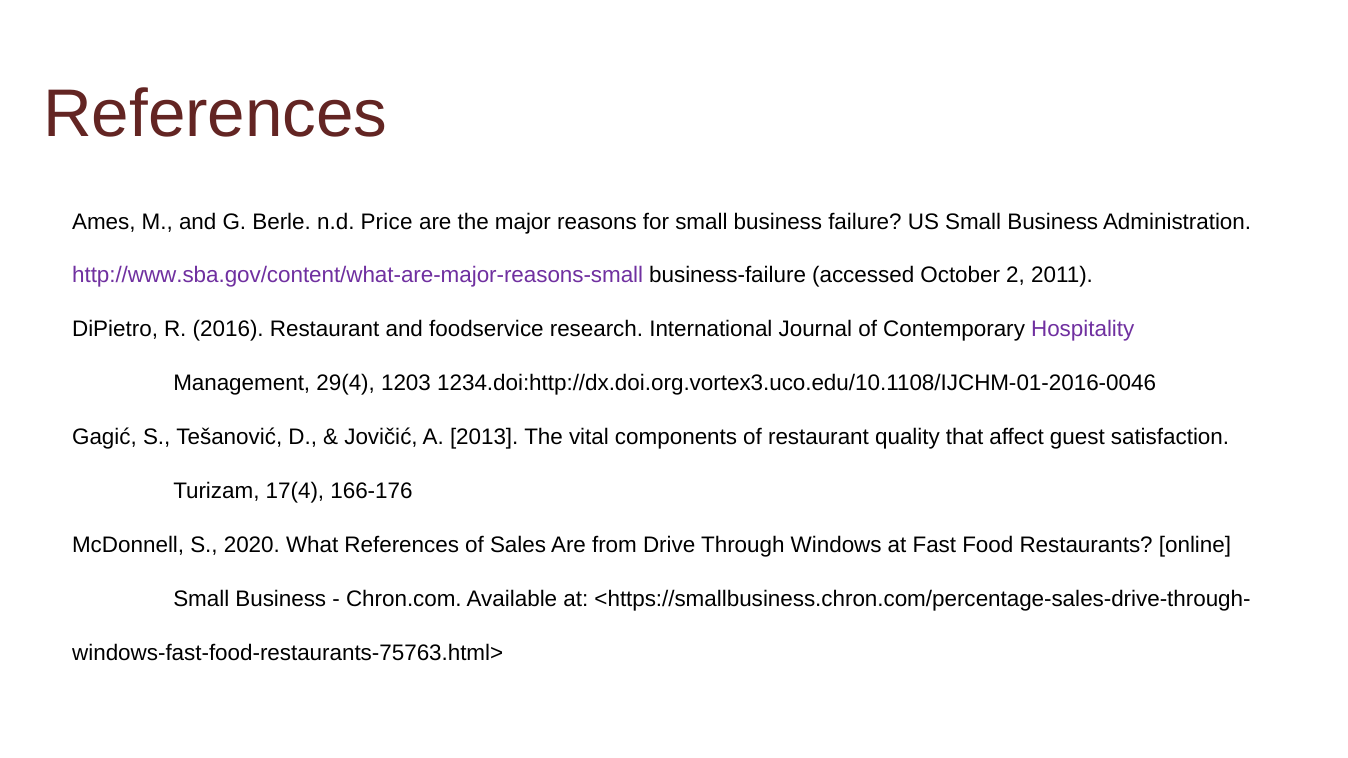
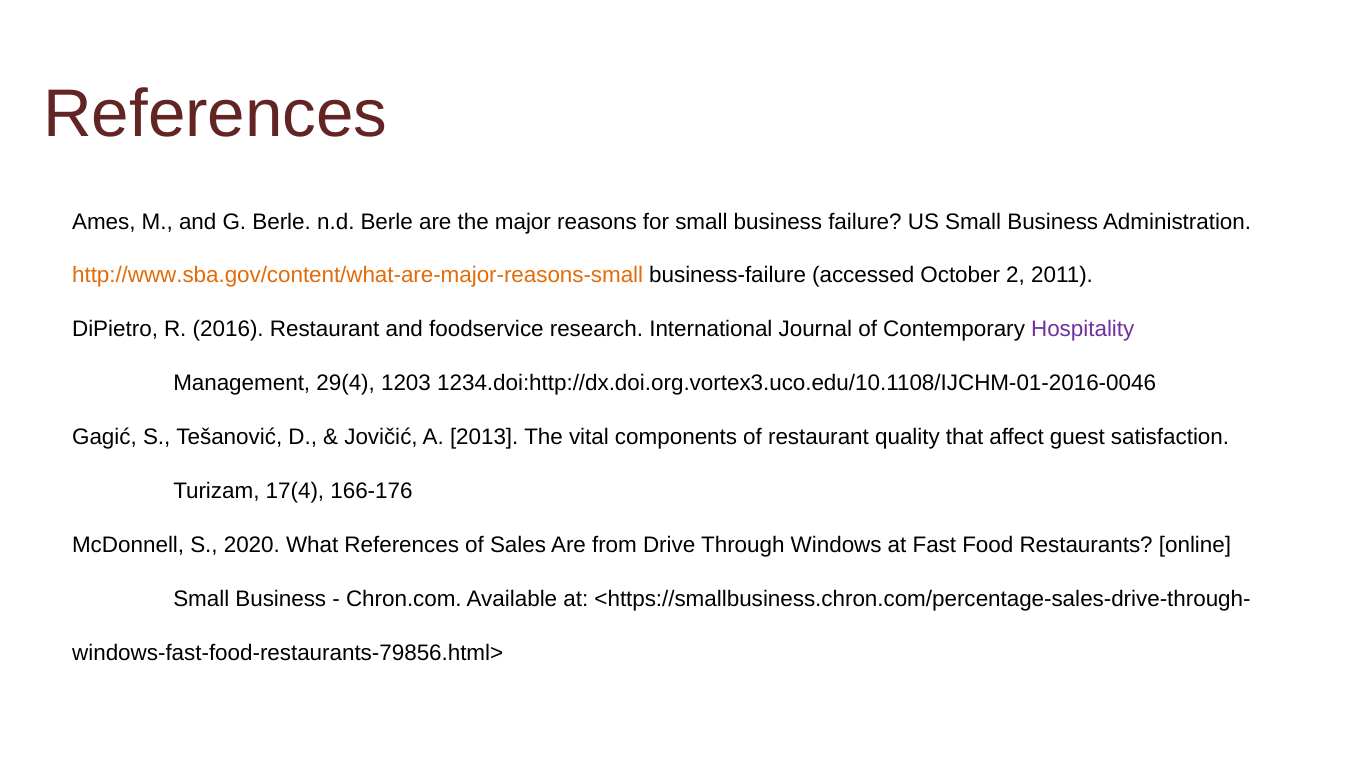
n.d Price: Price -> Berle (387, 222)
http://www.sba.gov/content/what-are-major-reasons-small colour: purple -> orange (358, 276)
windows-fast-food-restaurants-75763.html>: windows-fast-food-restaurants-75763.html> -> windows-fast-food-restaurants-79856.html> (288, 653)
